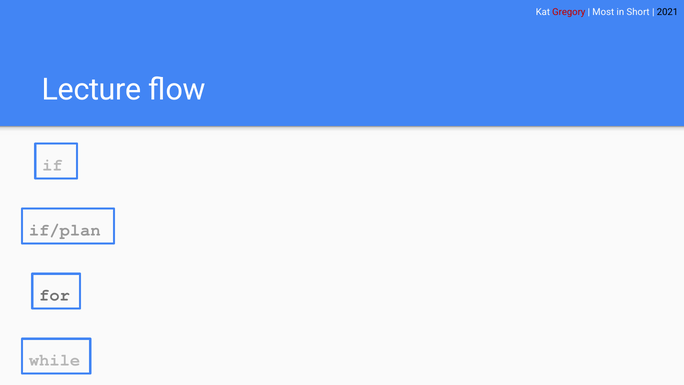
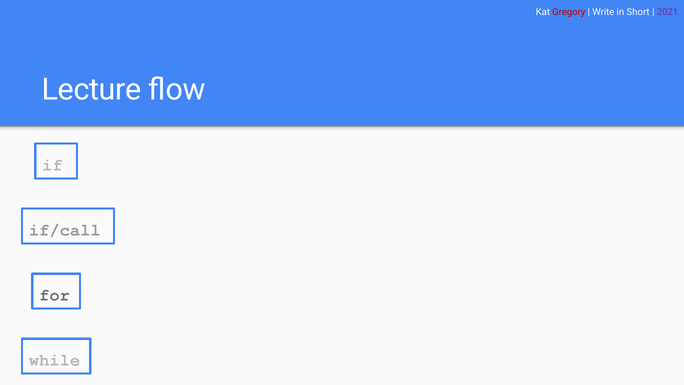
Most: Most -> Write (603, 12)
2021 colour: black -> purple (667, 12)
if/plan: if/plan -> if/call (65, 230)
